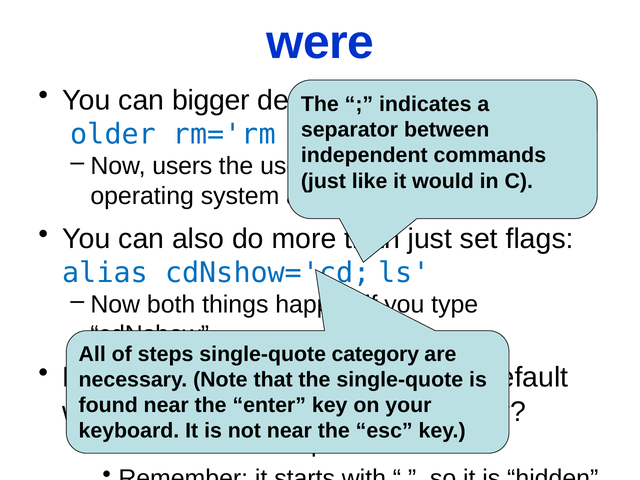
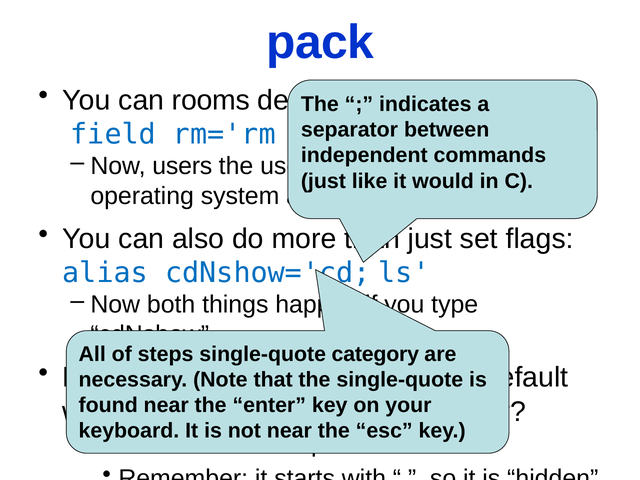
were: were -> pack (320, 42)
bigger: bigger -> rooms (211, 100)
older: older -> field (113, 134)
